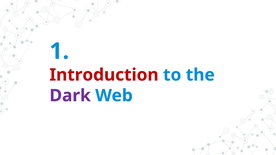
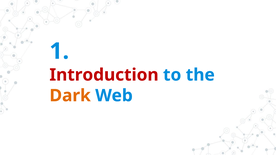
Dark colour: purple -> orange (70, 96)
